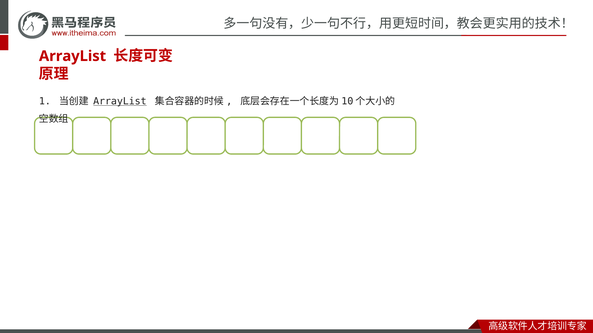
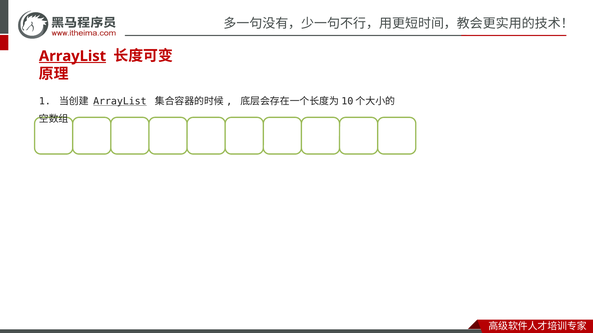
ArrayList underline: none -> present (73, 56)
